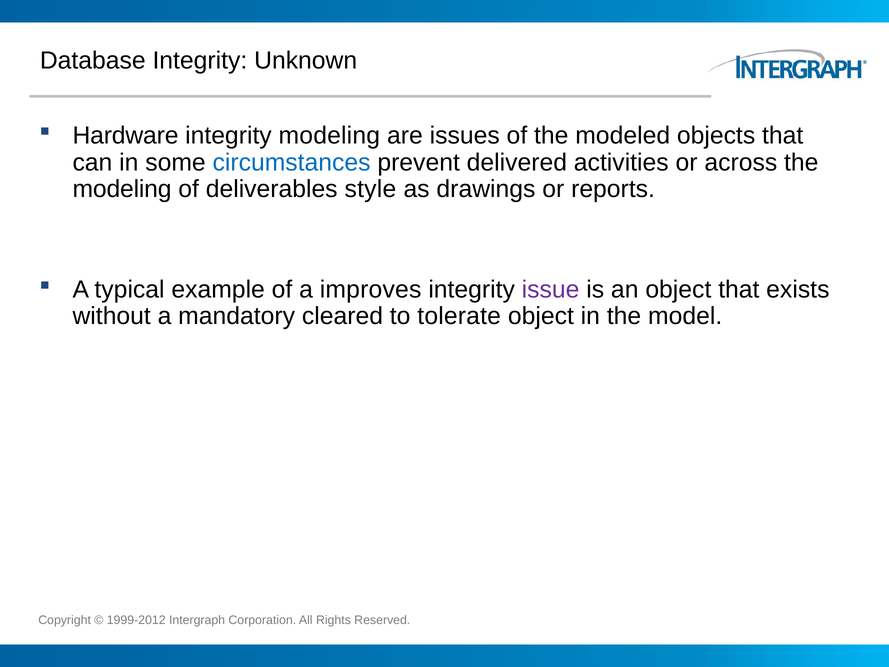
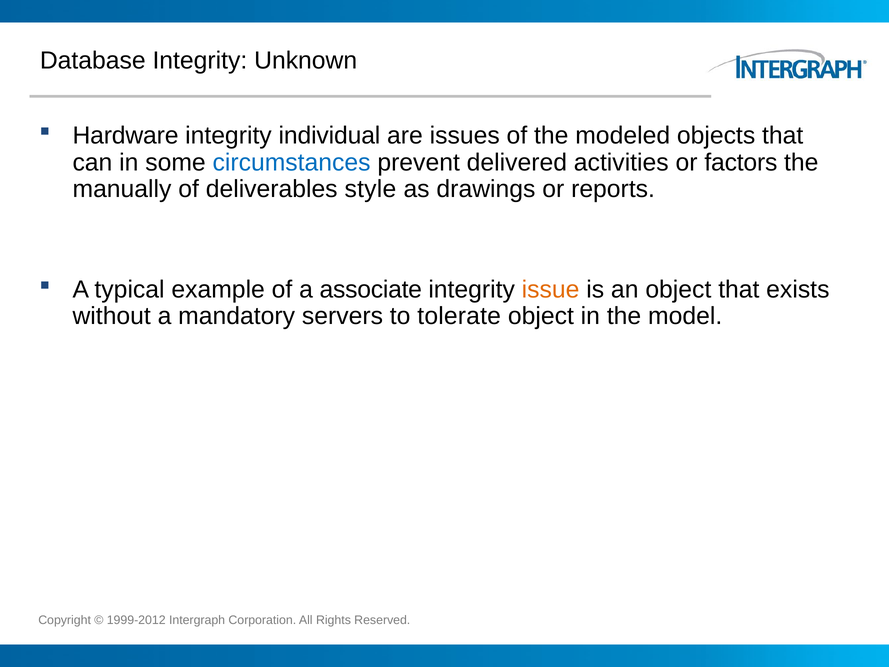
integrity modeling: modeling -> individual (329, 136)
across: across -> factors (741, 162)
modeling: modeling -> manually (122, 189)
improves: improves -> associate (371, 289)
issue colour: purple -> orange (551, 289)
cleared: cleared -> servers (342, 316)
